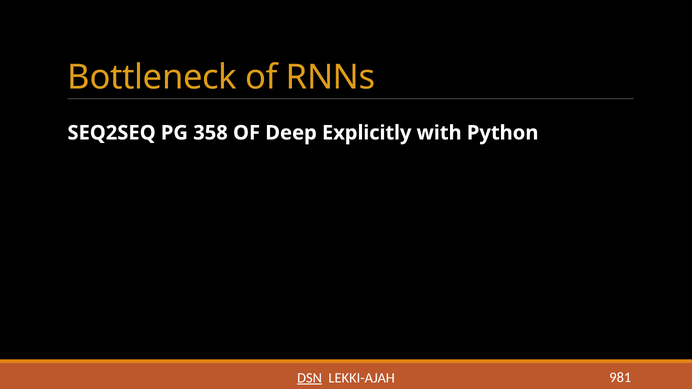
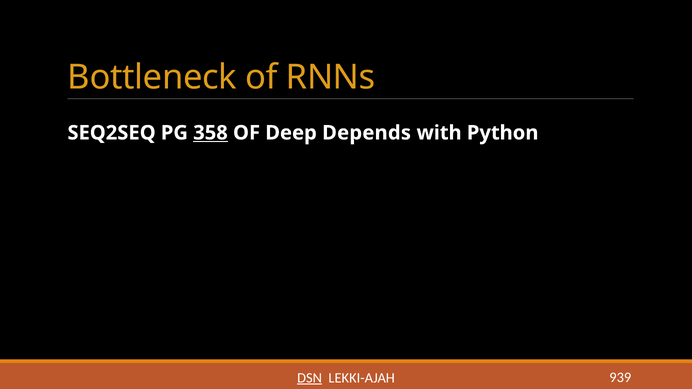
358 underline: none -> present (211, 133)
Explicitly: Explicitly -> Depends (367, 133)
981: 981 -> 939 (620, 378)
